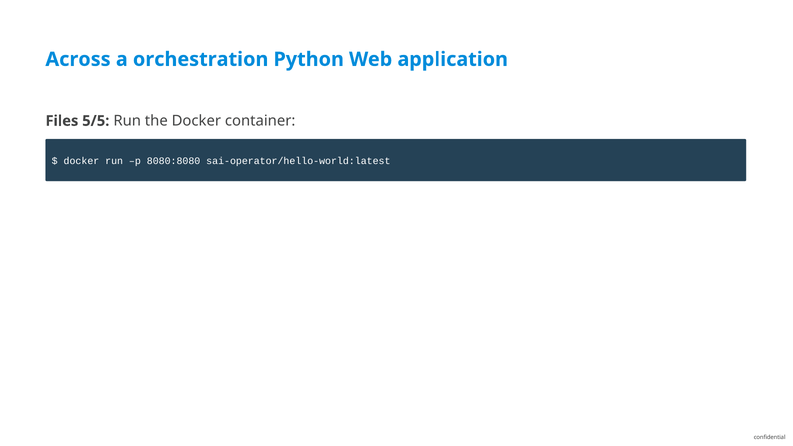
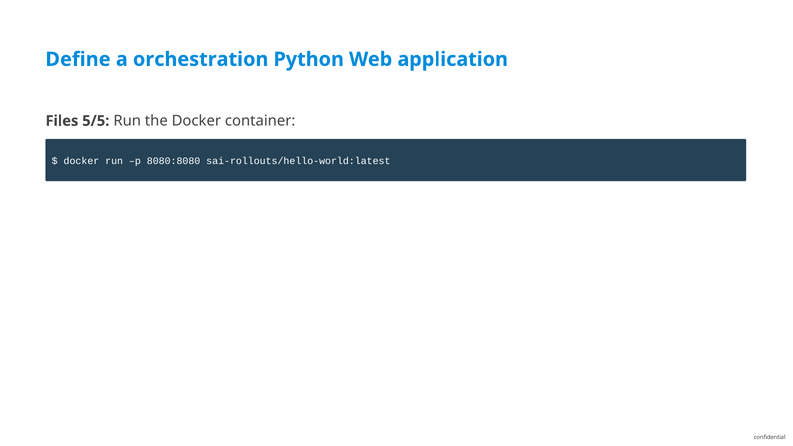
Across: Across -> Define (78, 59)
sai-operator/hello-world:latest: sai-operator/hello-world:latest -> sai-rollouts/hello-world:latest (298, 161)
